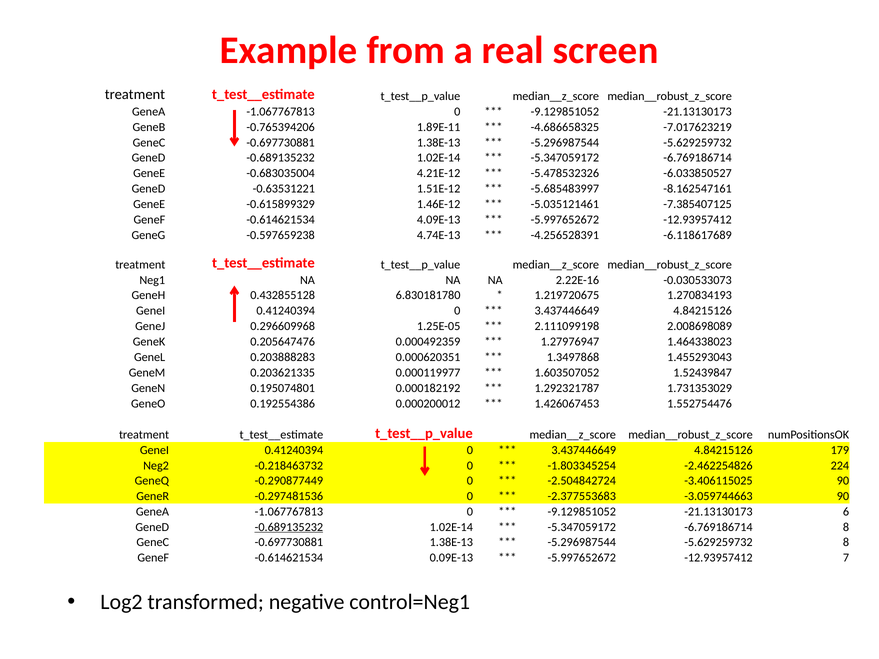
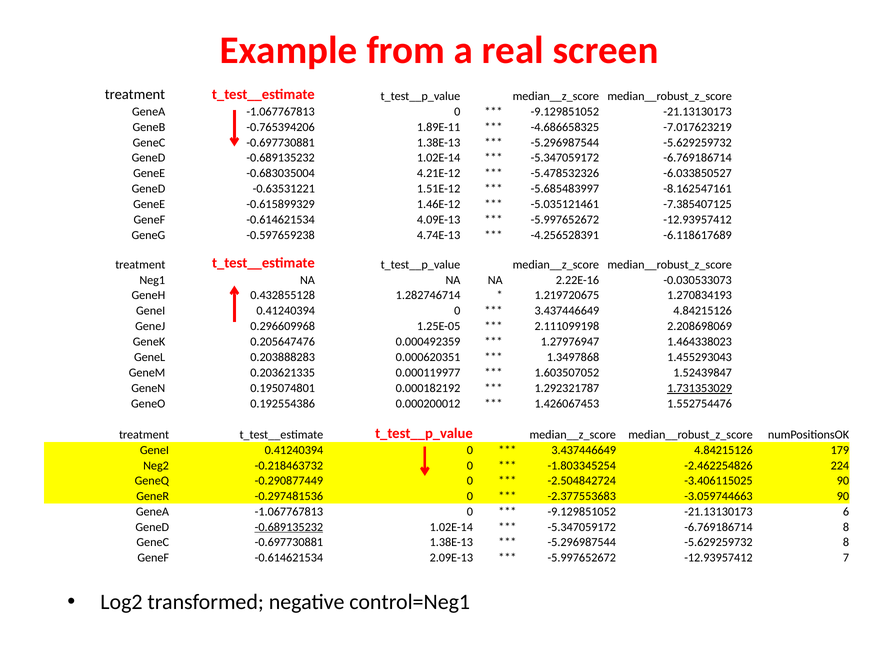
6.830181780: 6.830181780 -> 1.282746714 (428, 296)
2.008698089: 2.008698089 -> 2.208698069 (700, 326)
1.731353029 underline: none -> present (700, 388)
0.09E-13: 0.09E-13 -> 2.09E-13 (451, 558)
